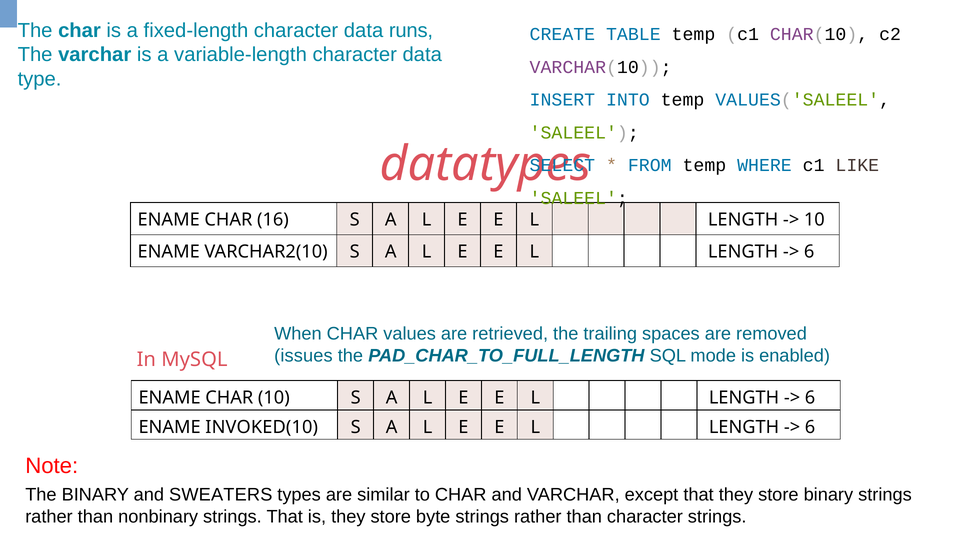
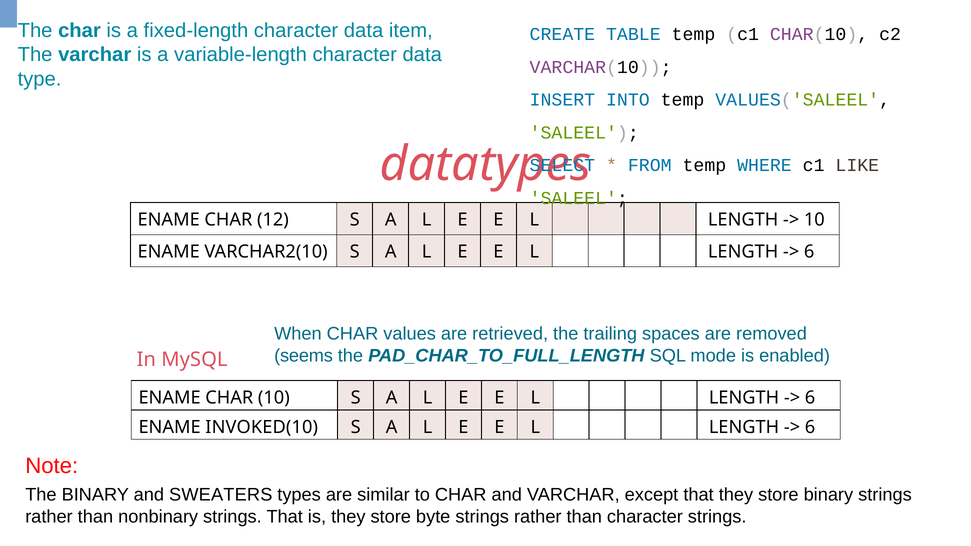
runs: runs -> item (411, 30)
16: 16 -> 12 (273, 220)
issues: issues -> seems (304, 356)
